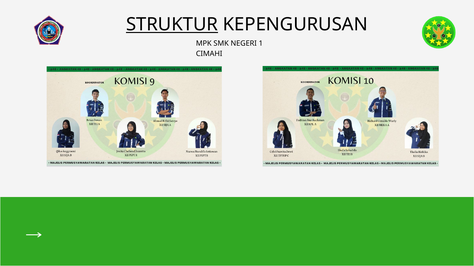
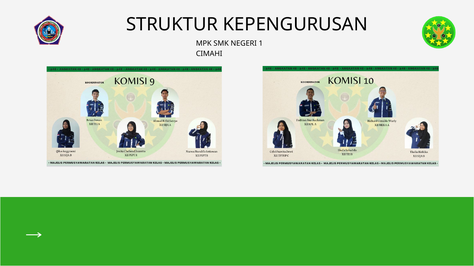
STRUKTUR underline: present -> none (172, 25)
